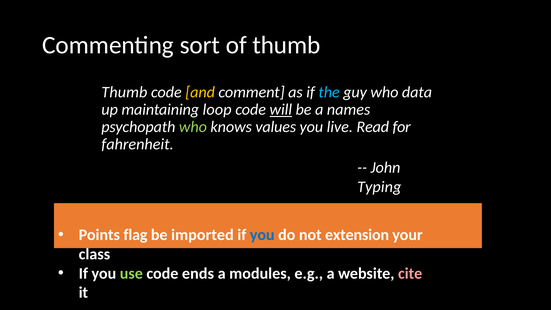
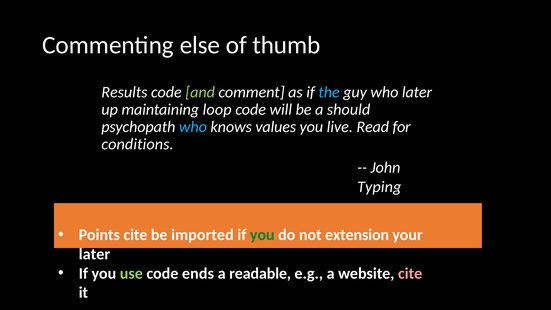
sort: sort -> else (200, 45)
Thumb: Thumb -> Results (124, 92)
and colour: yellow -> light green (200, 92)
who data: data -> later (417, 92)
will underline: present -> none (281, 109)
names: names -> should (349, 109)
who colour: light green -> light blue (193, 127)
fahrenheit: fahrenheit -> conditions (137, 144)
Points flag: flag -> cite (135, 235)
you colour: blue -> green (262, 235)
class: class -> later (94, 254)
modules: modules -> readable (260, 273)
